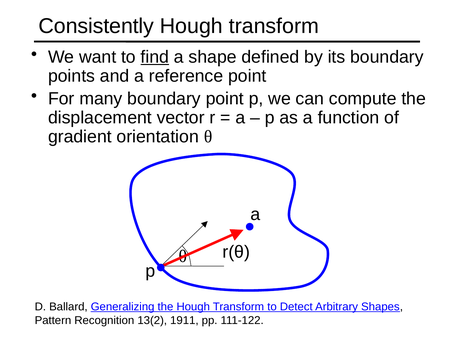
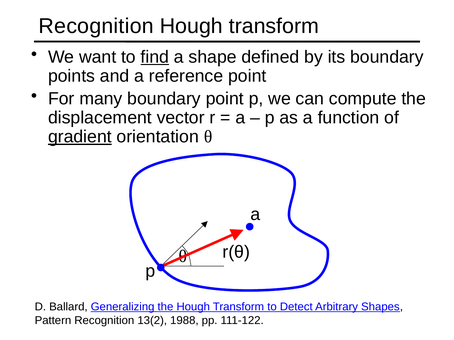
Consistently: Consistently -> Recognition (96, 26)
gradient underline: none -> present (80, 137)
1911: 1911 -> 1988 (184, 321)
